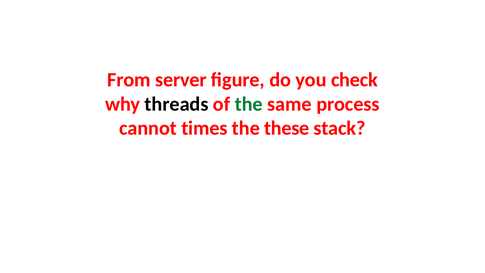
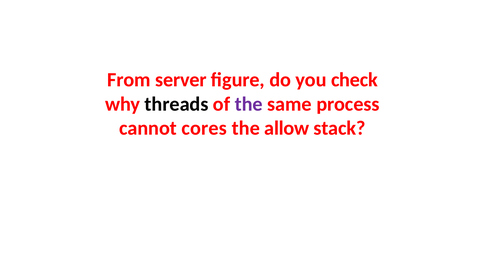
the colour: green -> purple (249, 104)
times: times -> cores (204, 128)
these: these -> allow (287, 128)
